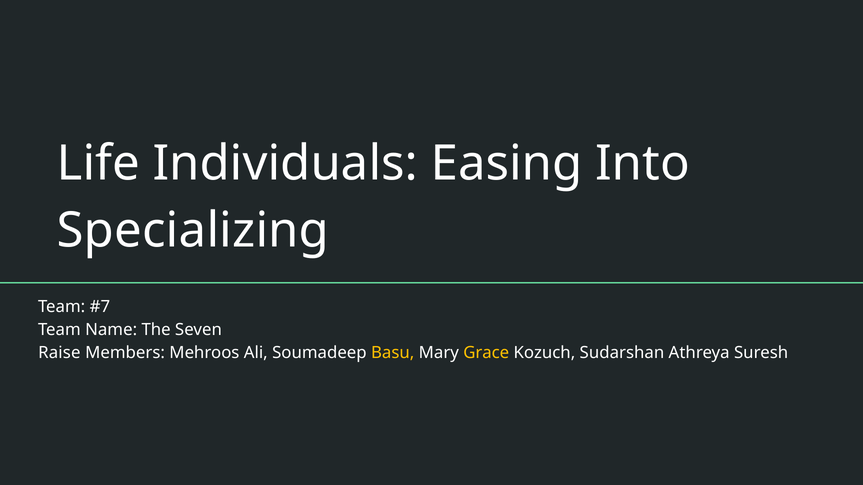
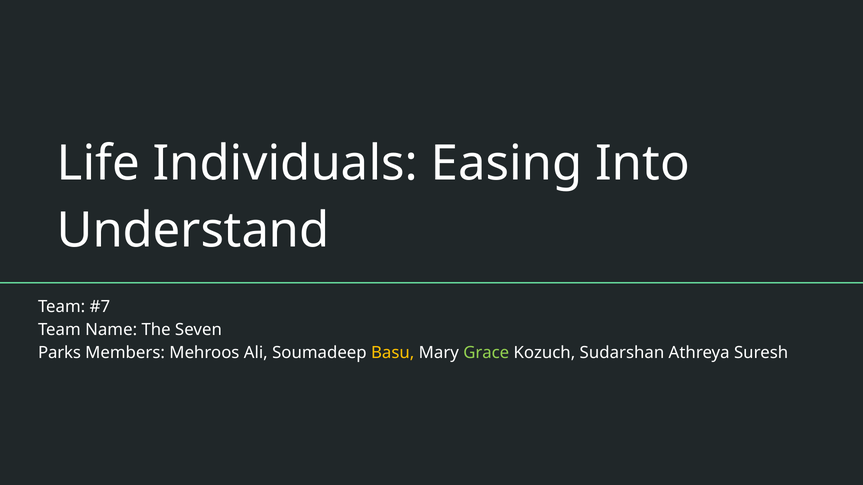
Specializing: Specializing -> Understand (193, 231)
Raise: Raise -> Parks (59, 353)
Grace colour: yellow -> light green (486, 353)
